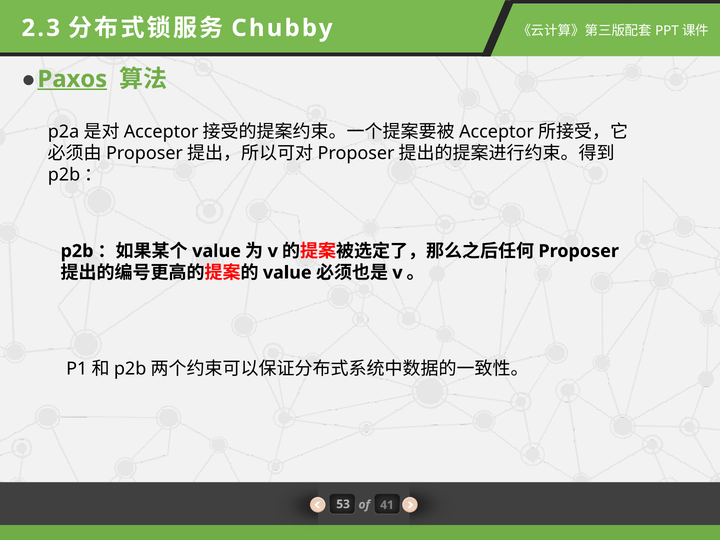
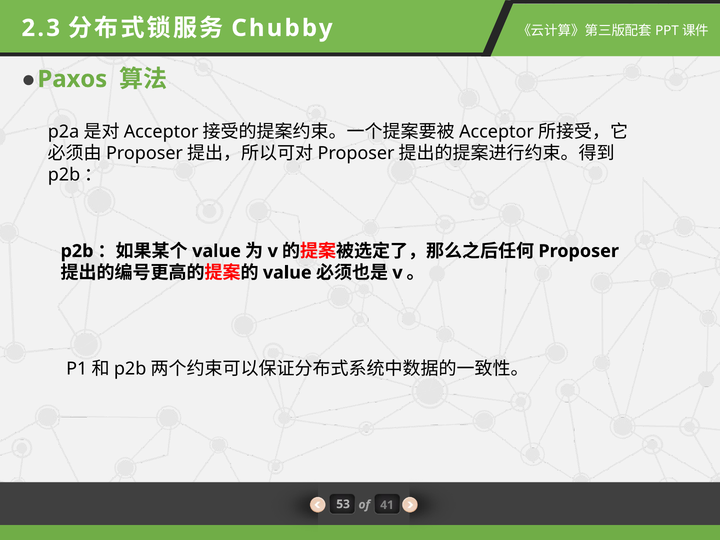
Paxos underline: present -> none (72, 79)
